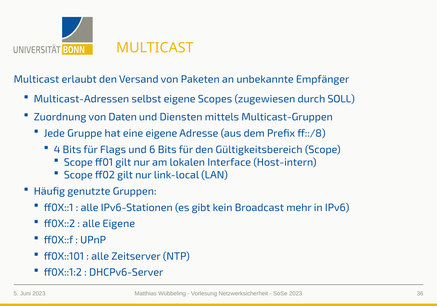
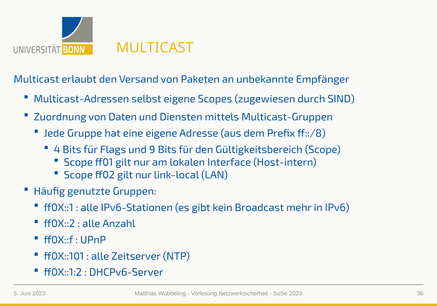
SOLL: SOLL -> SIND (341, 99)
6: 6 -> 9 (152, 150)
alle Eigene: Eigene -> Anzahl (119, 224)
